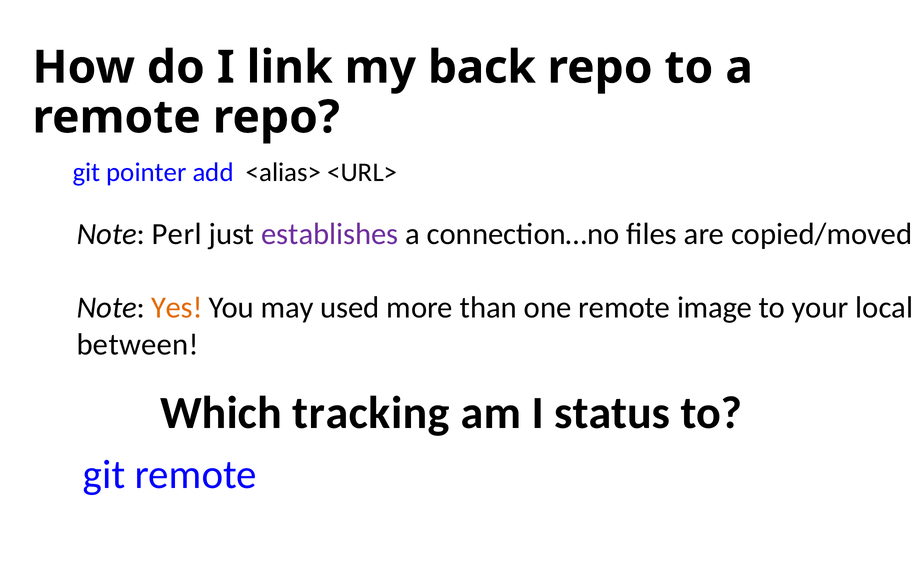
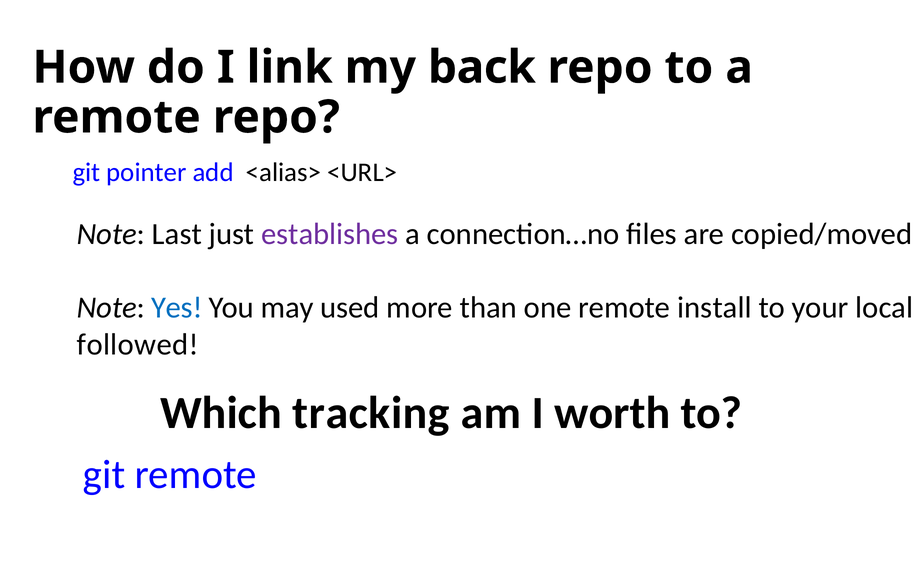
Perl: Perl -> Last (177, 234)
Yes colour: orange -> blue (177, 308)
image: image -> install (714, 308)
between: between -> followed (138, 345)
status: status -> worth (612, 413)
